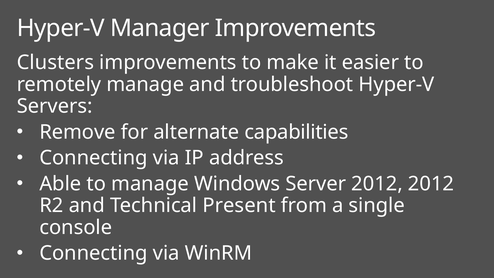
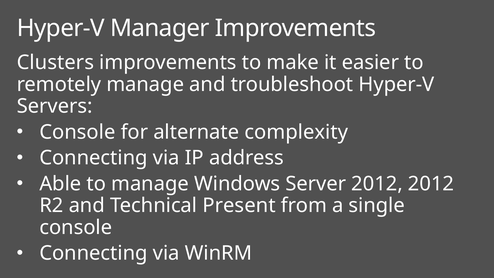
Remove: Remove -> Console (77, 132)
capabilities: capabilities -> complexity (296, 132)
